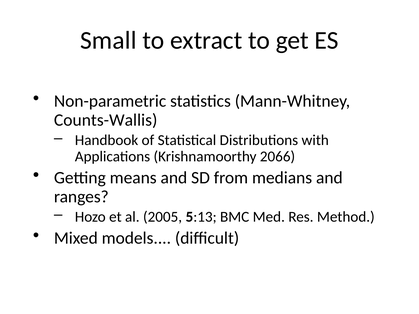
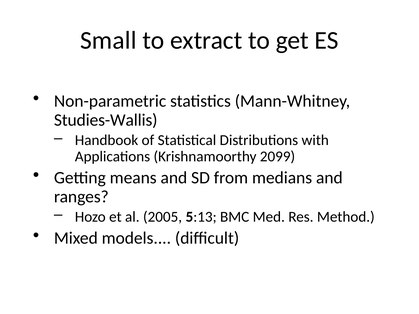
Counts-Wallis: Counts-Wallis -> Studies-Wallis (106, 120)
2066: 2066 -> 2099 (278, 157)
